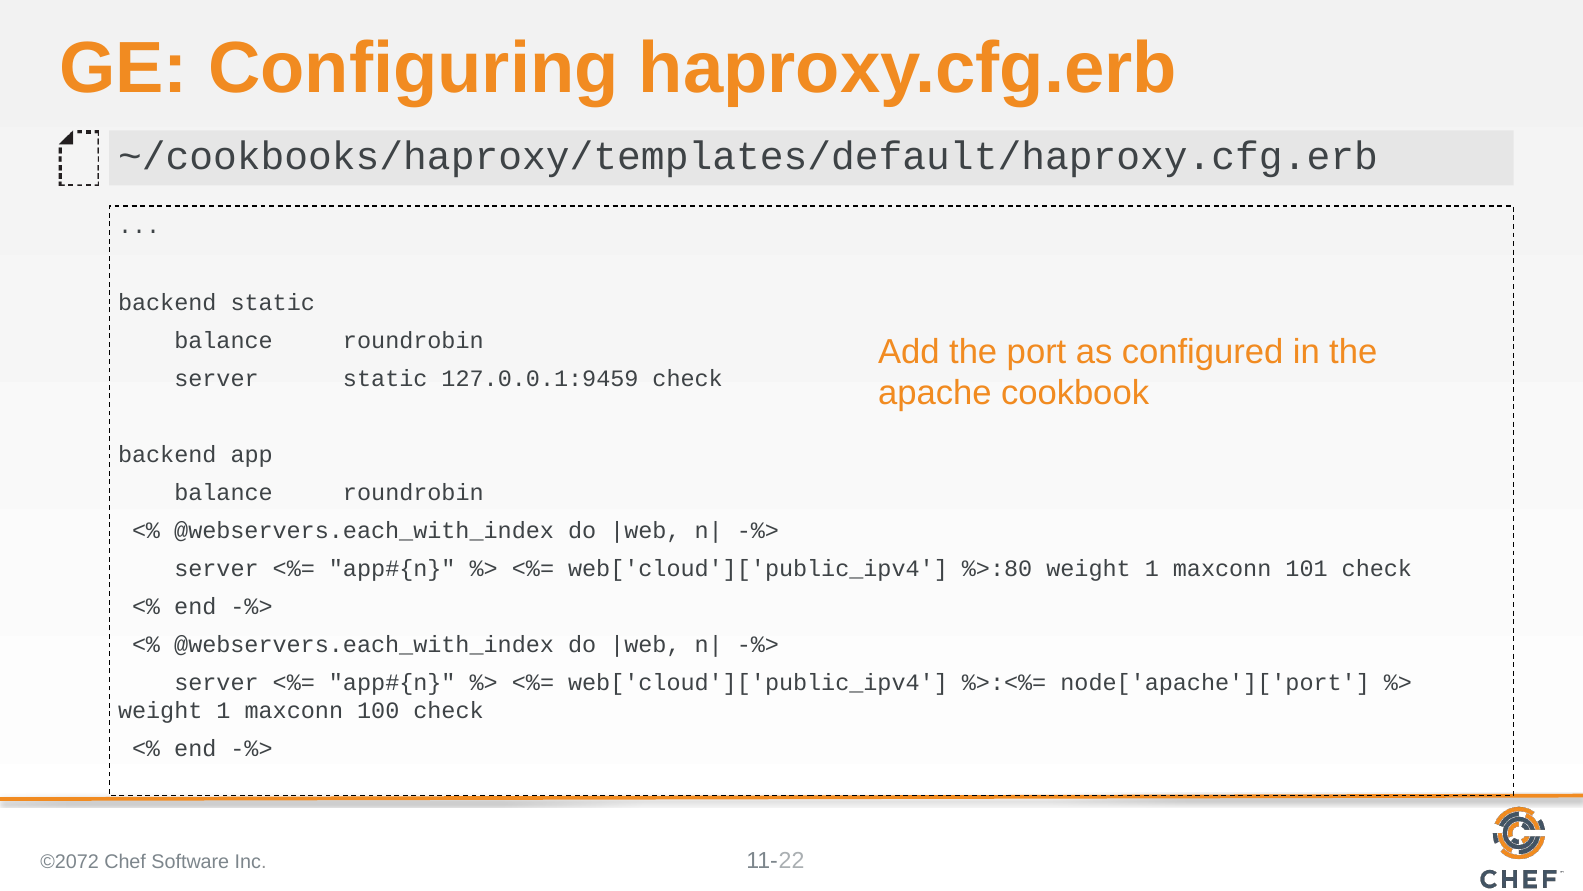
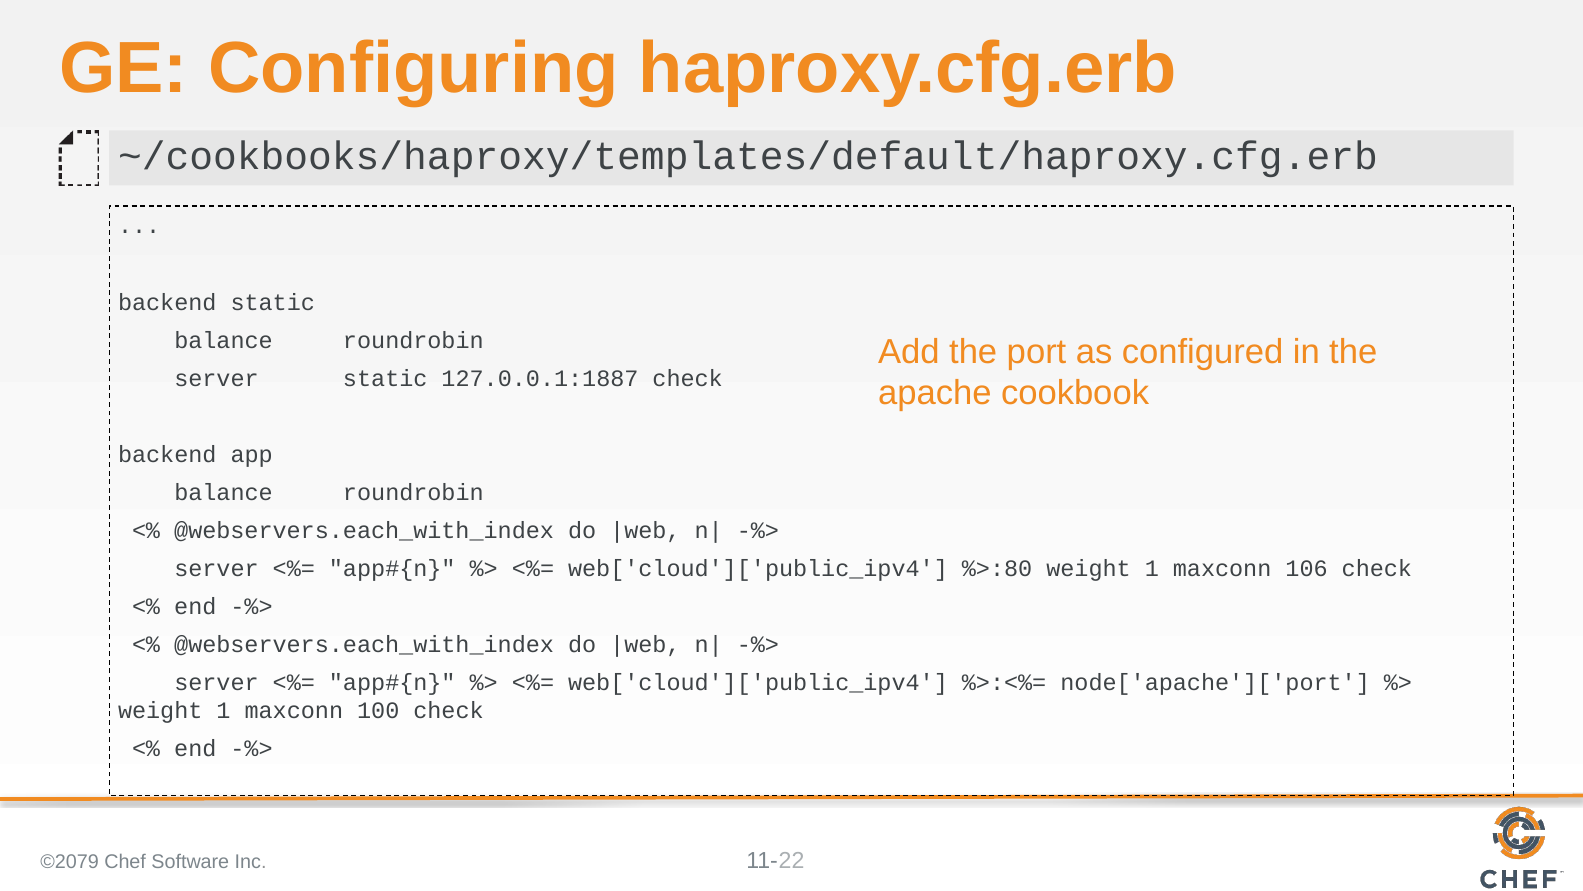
127.0.0.1:9459: 127.0.0.1:9459 -> 127.0.0.1:1887 (540, 378)
101: 101 -> 106 (1307, 568)
©2072: ©2072 -> ©2079 (70, 862)
